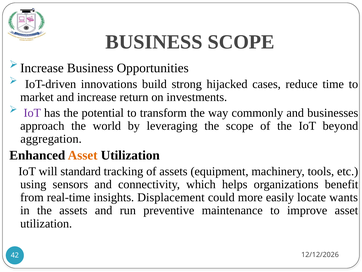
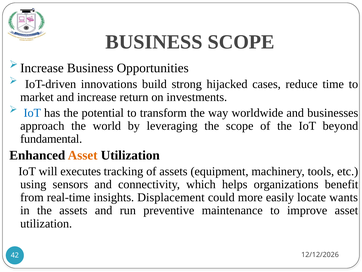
IoT colour: purple -> blue (32, 113)
commonly: commonly -> worldwide (257, 113)
aggregation: aggregation -> fundamental (51, 139)
standard: standard -> executes (81, 171)
